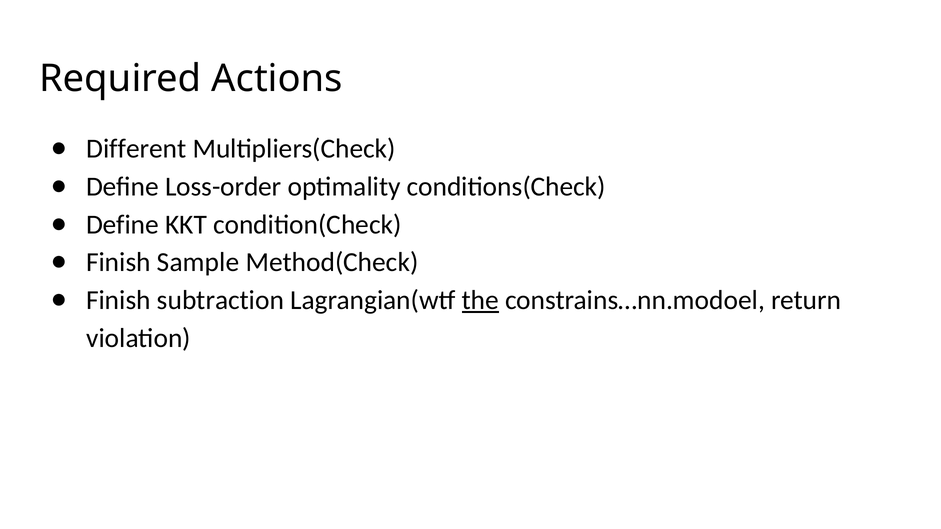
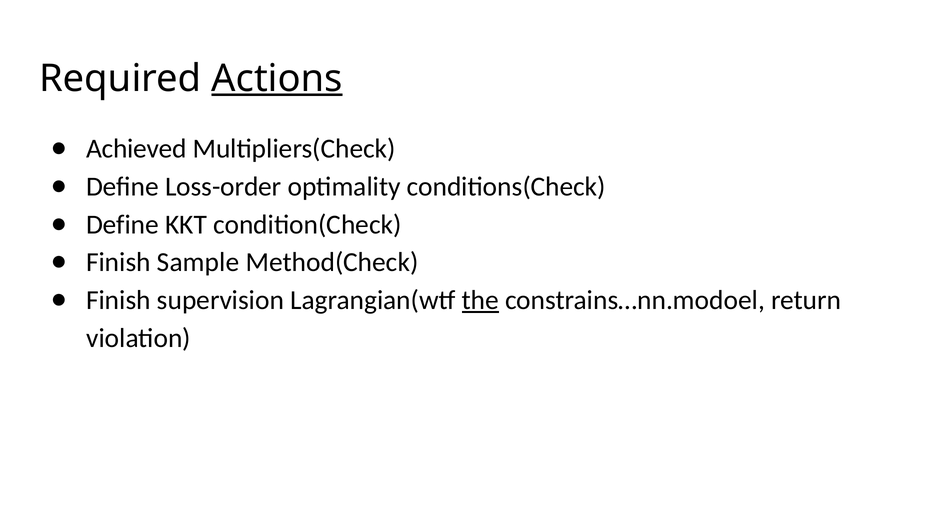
Actions underline: none -> present (277, 78)
Different: Different -> Achieved (136, 149)
subtraction: subtraction -> supervision (220, 300)
